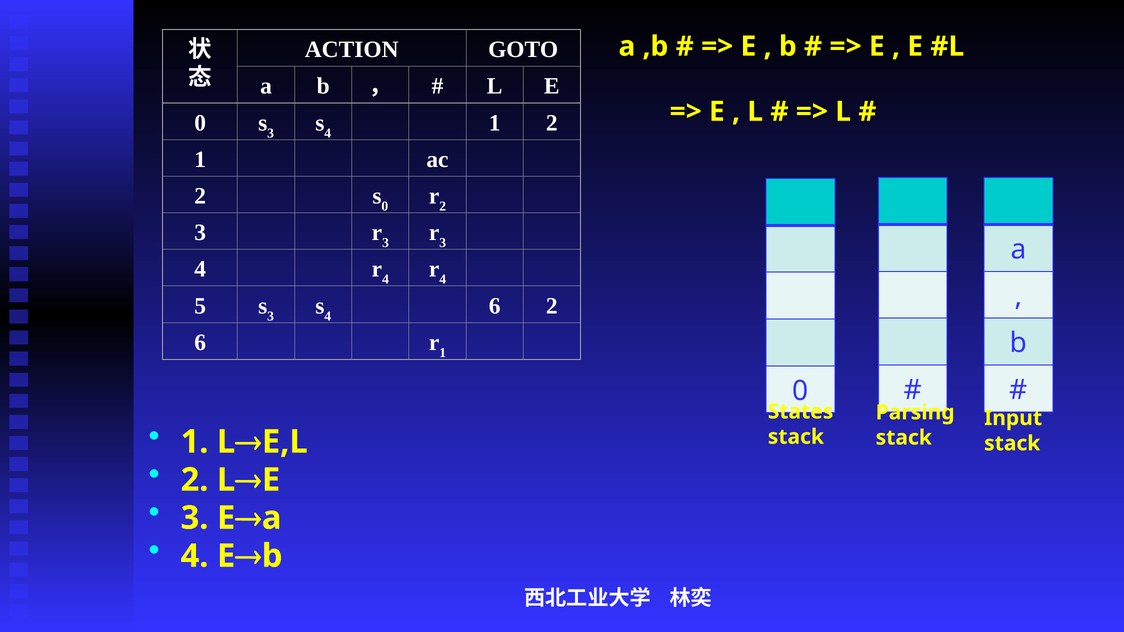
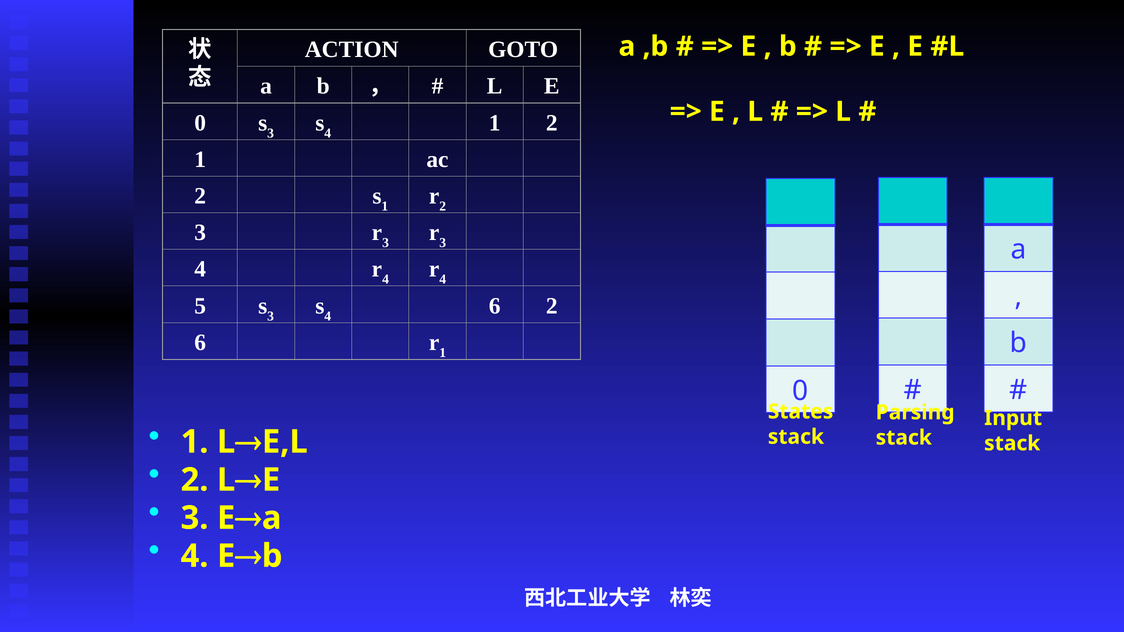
0: 0 -> 1 (385, 206)
